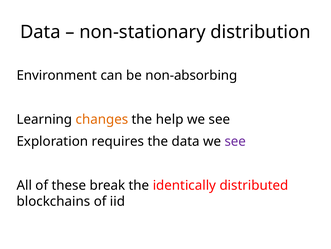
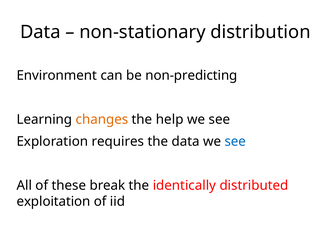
non-absorbing: non-absorbing -> non-predicting (191, 75)
see colour: purple -> blue (235, 141)
blockchains: blockchains -> exploitation (53, 201)
